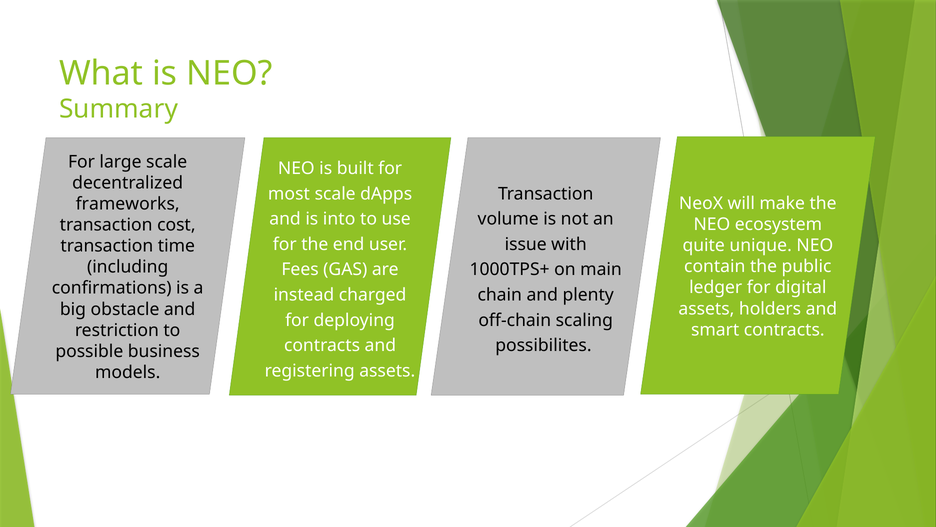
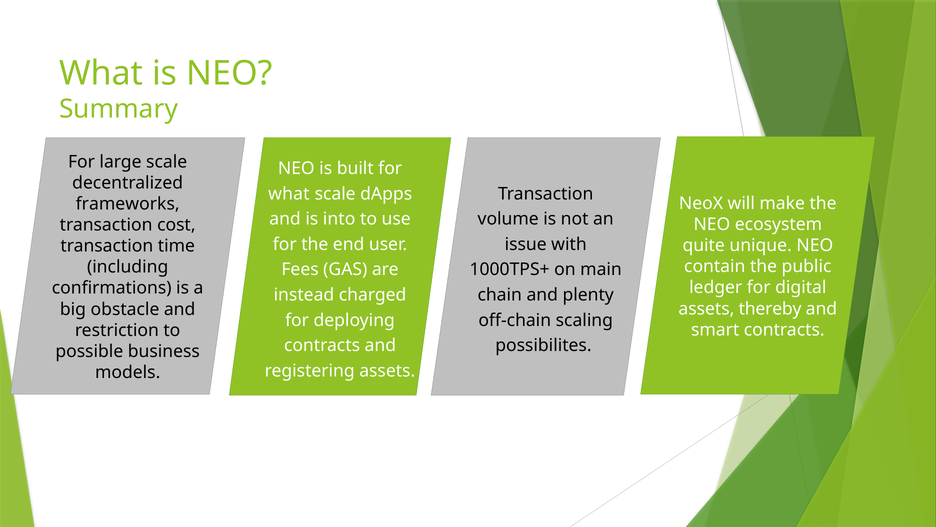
most: most -> what (289, 194)
holders: holders -> thereby (770, 308)
